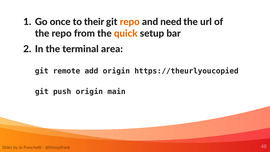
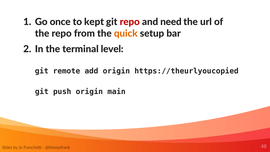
their: their -> kept (94, 22)
repo colour: orange -> red (130, 22)
area: area -> level (112, 49)
